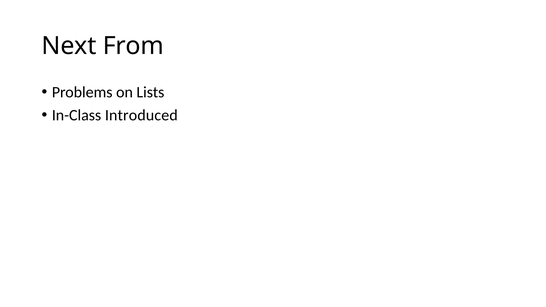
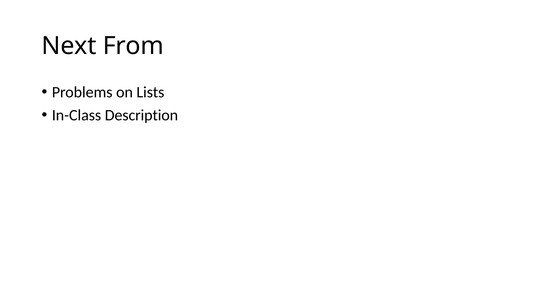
Introduced: Introduced -> Description (141, 115)
